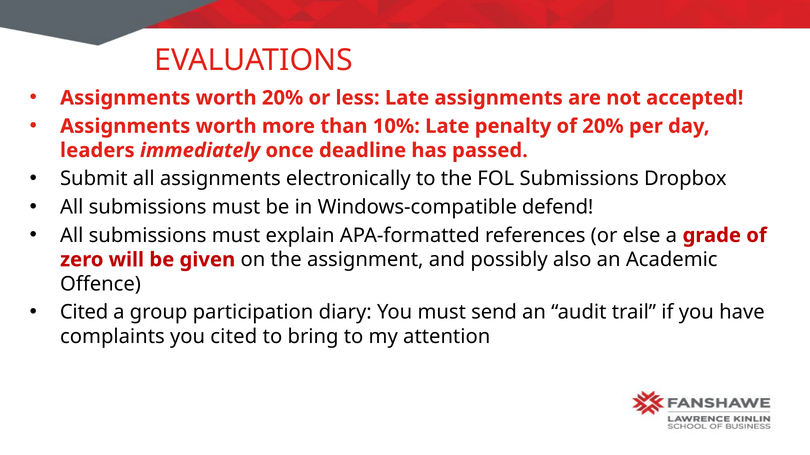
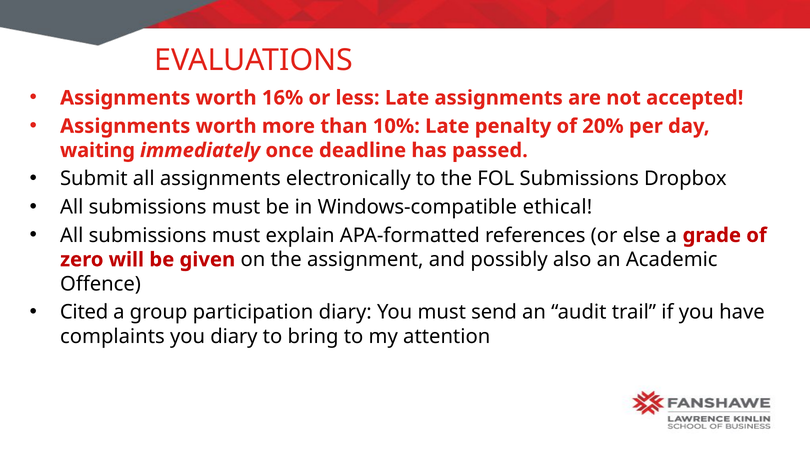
worth 20%: 20% -> 16% (283, 98)
leaders: leaders -> waiting (98, 151)
defend: defend -> ethical (557, 207)
you cited: cited -> diary (234, 337)
